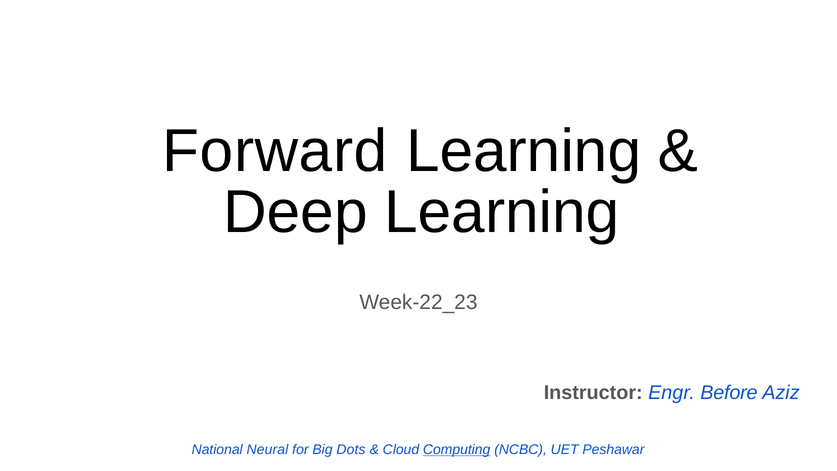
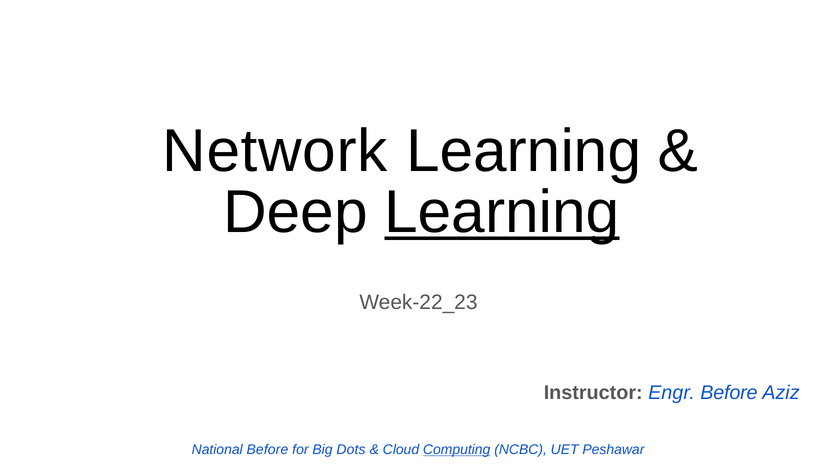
Forward: Forward -> Network (275, 151)
Learning underline: none -> present (502, 212)
National Neural: Neural -> Before (267, 450)
